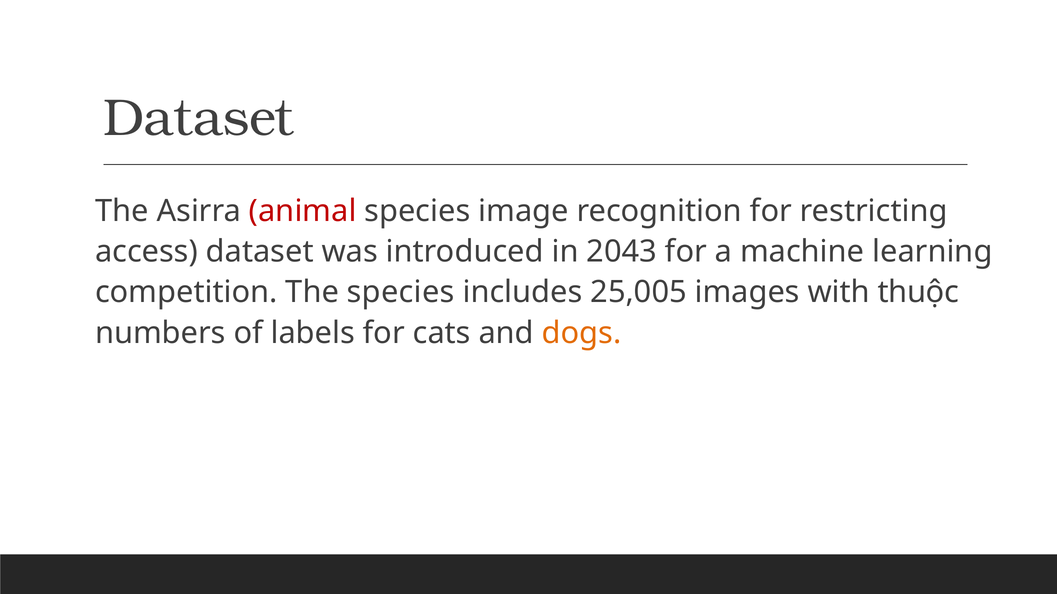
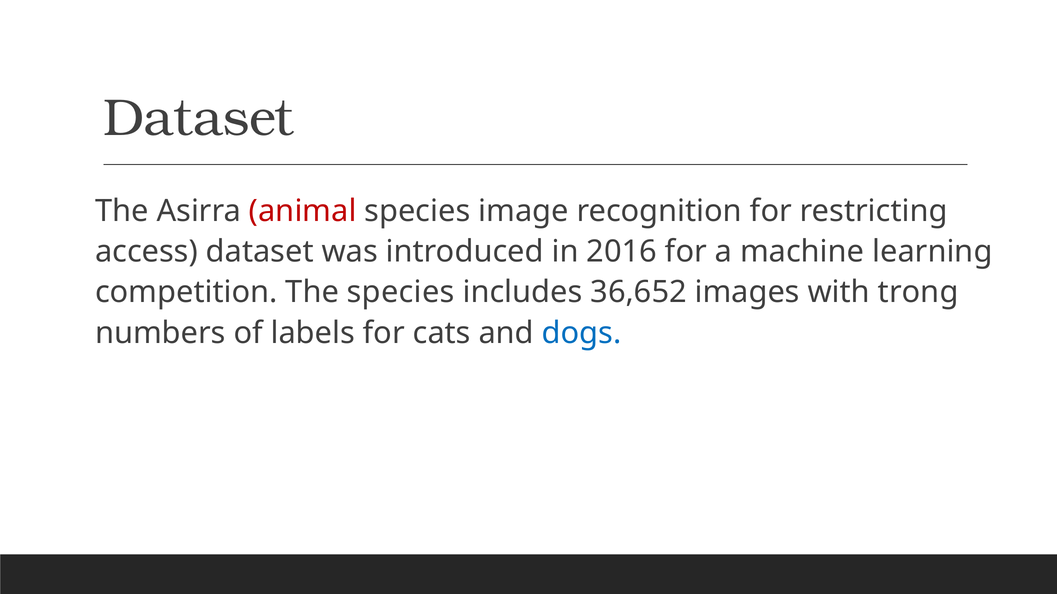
2043: 2043 -> 2016 (622, 252)
25,005: 25,005 -> 36,652 (639, 292)
thuộc: thuộc -> trong (918, 292)
dogs colour: orange -> blue (582, 333)
